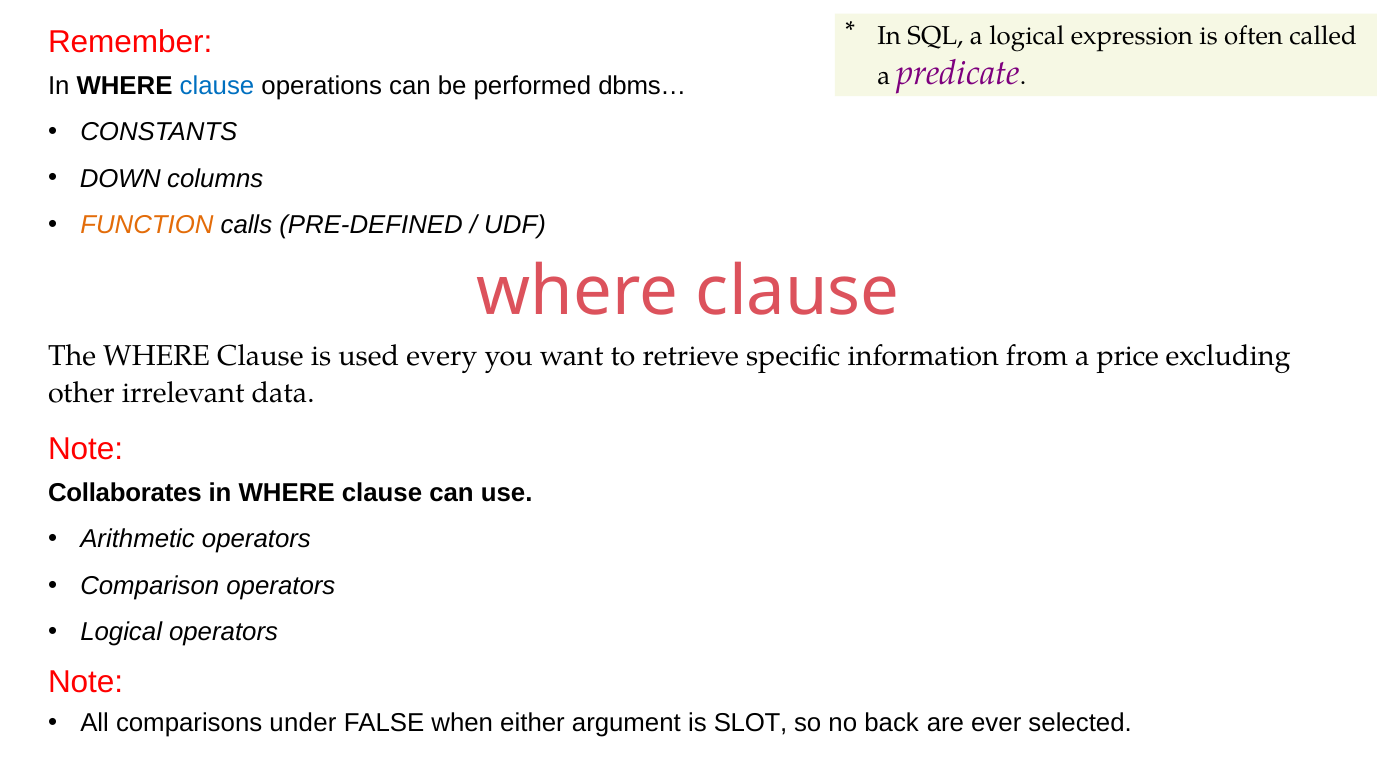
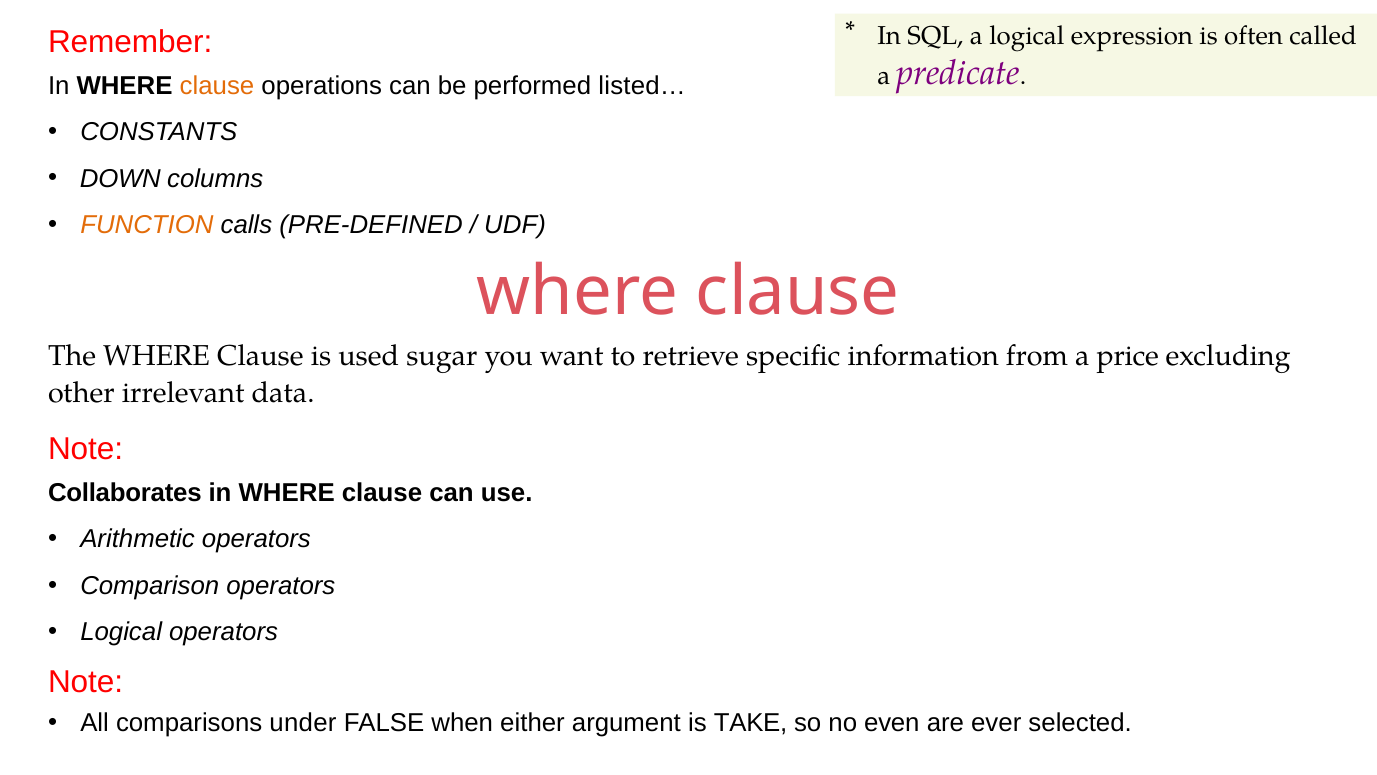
clause colour: blue -> orange (217, 85)
dbms…: dbms… -> listed… (642, 85)
every: every -> sugar (442, 356)
SLOT: SLOT -> TAKE (751, 723)
back: back -> even (892, 723)
